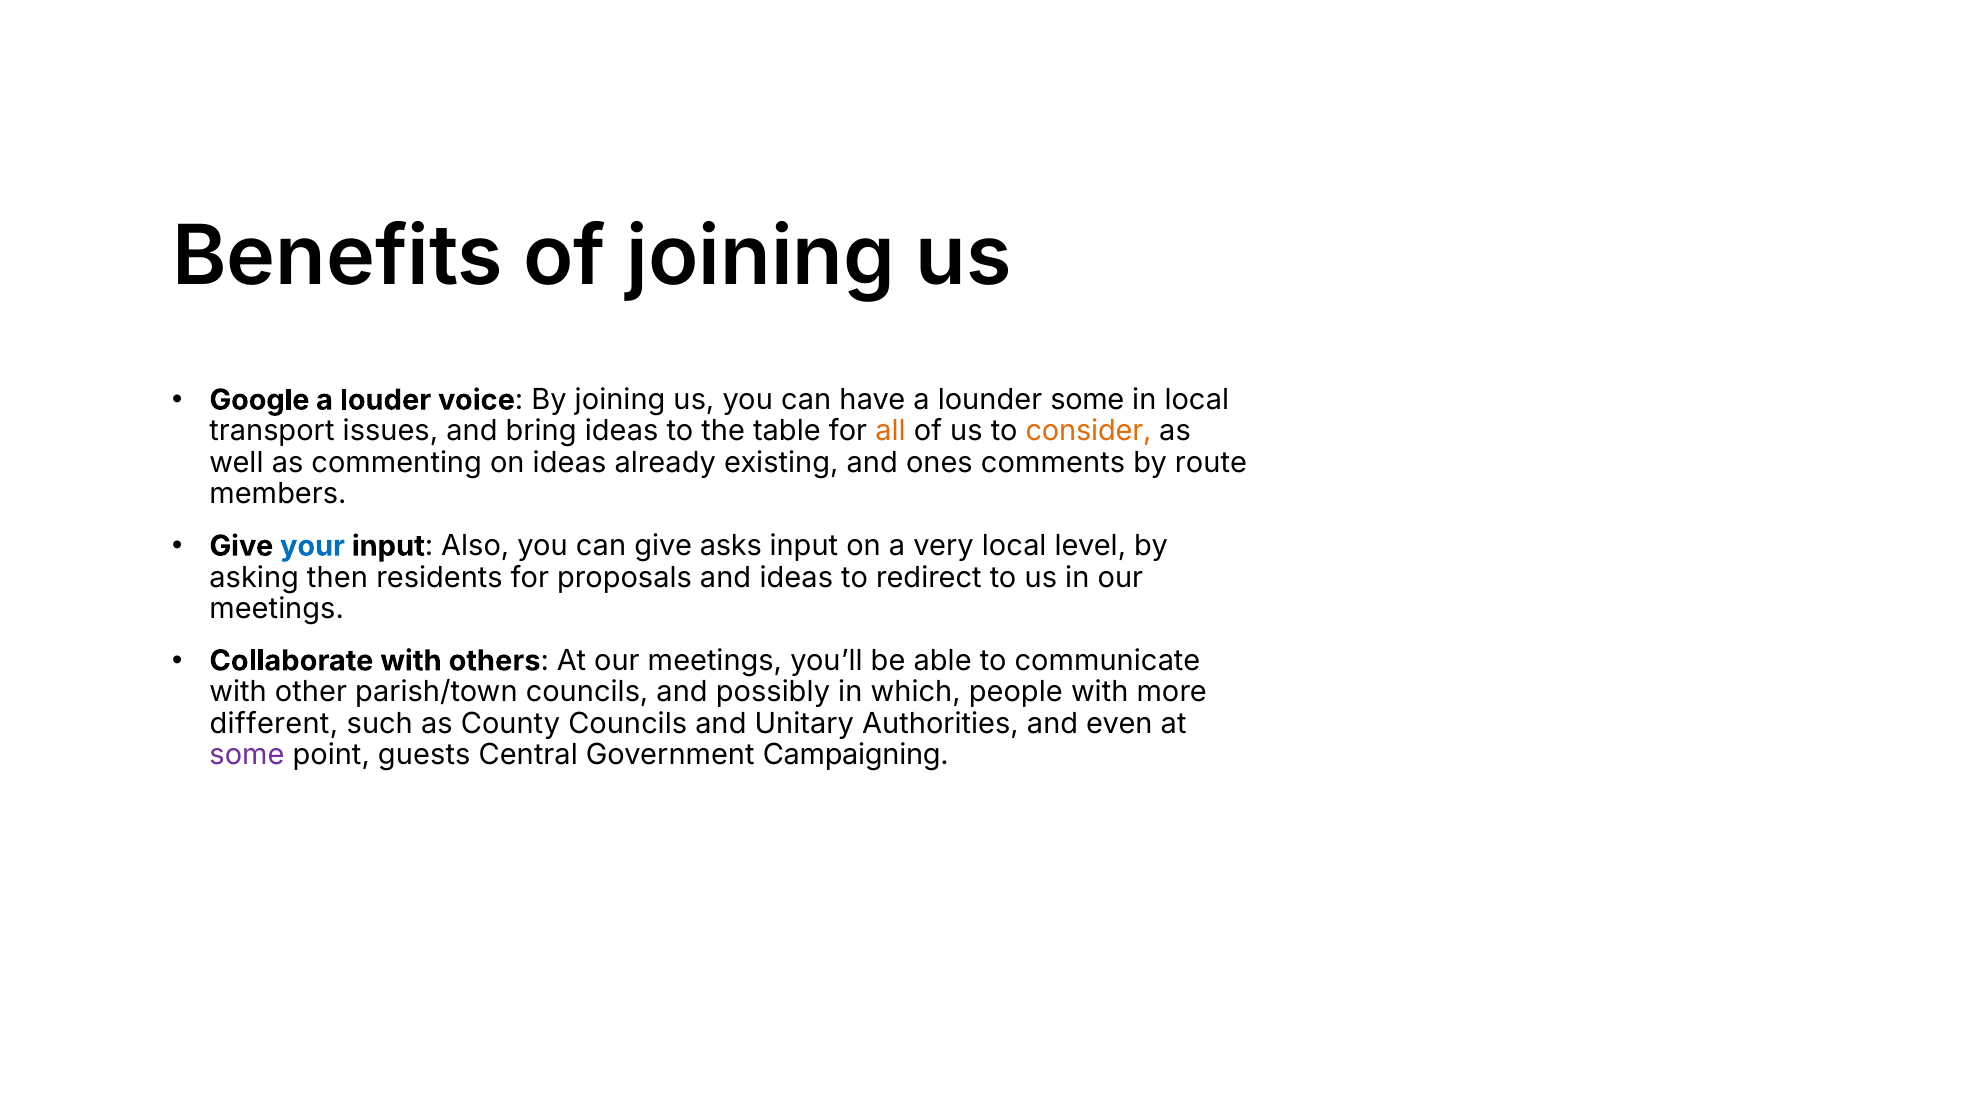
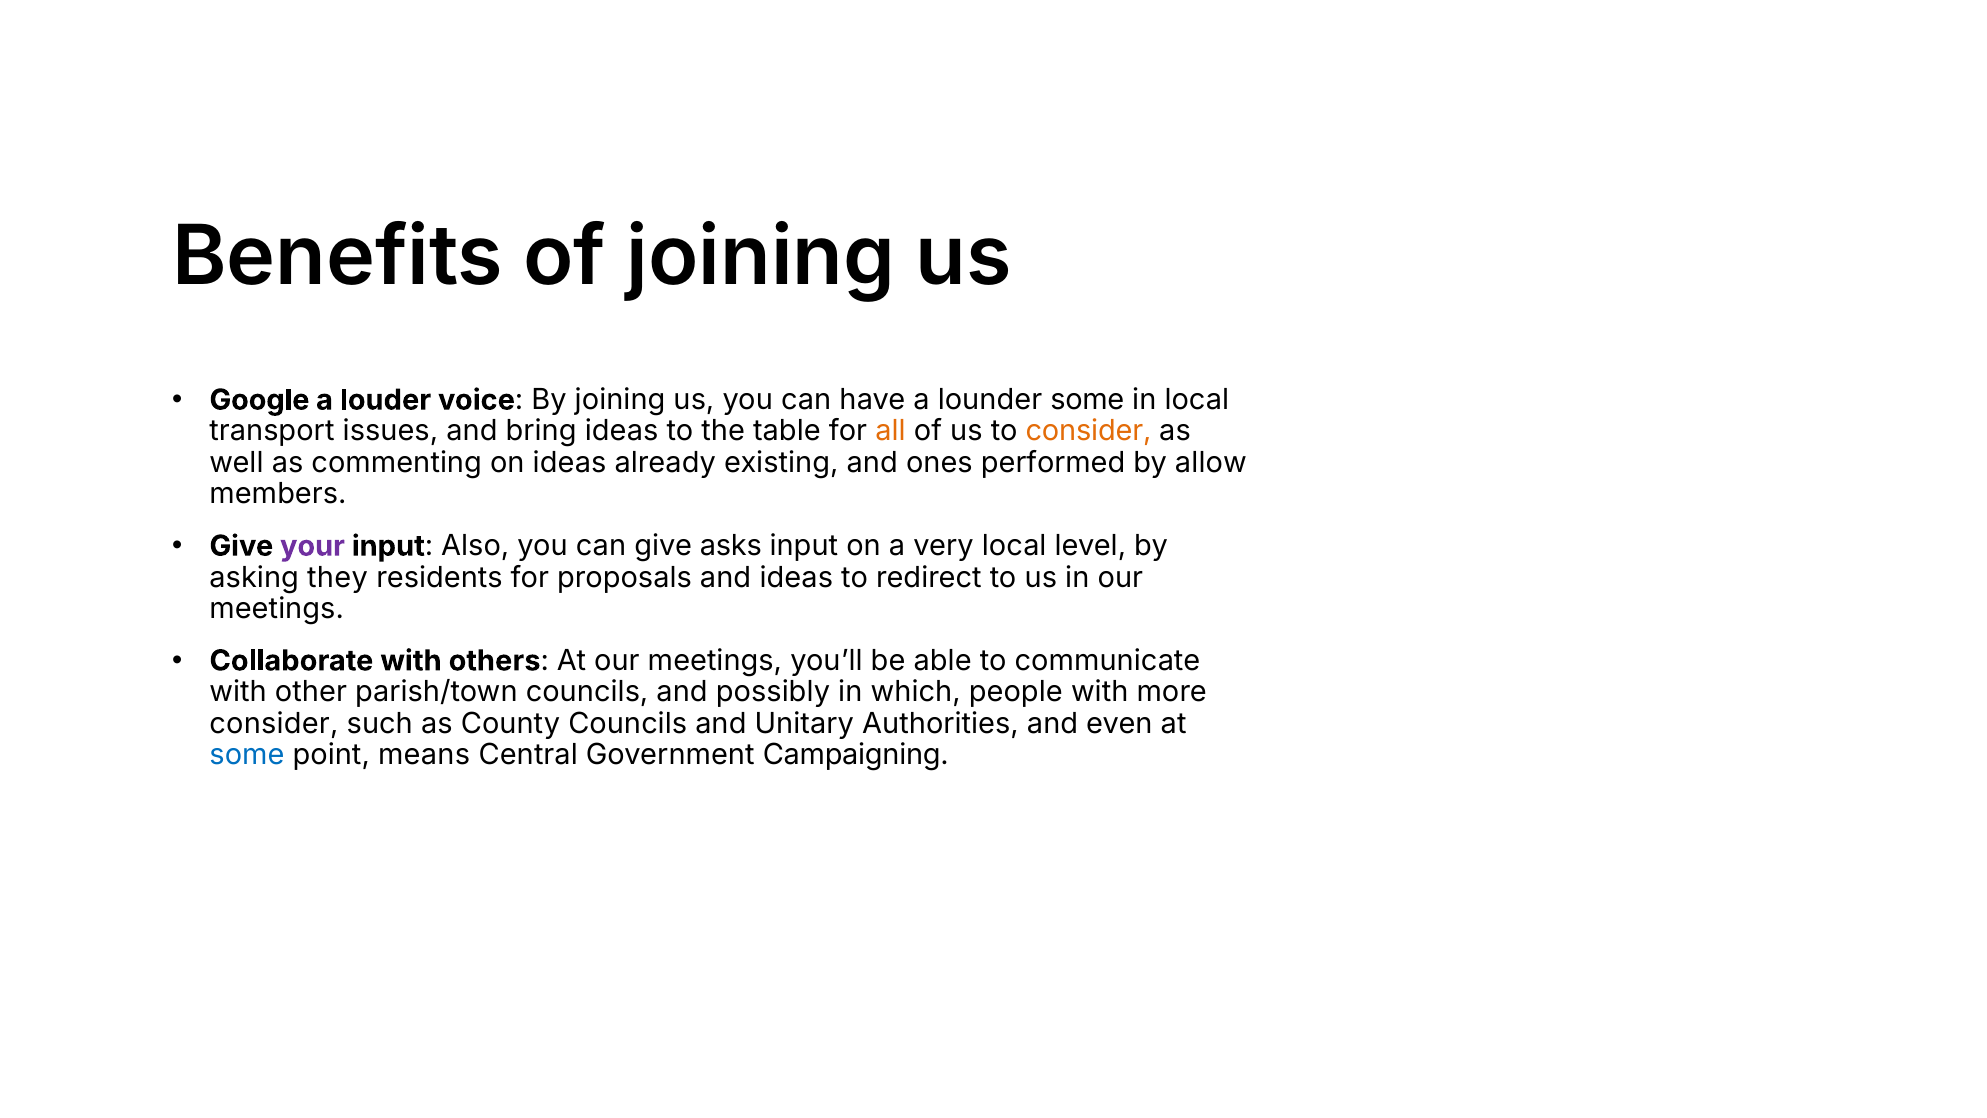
comments: comments -> performed (1053, 463)
route: route -> allow (1211, 463)
your colour: blue -> purple (312, 546)
then: then -> they (337, 577)
different: different -> consider (274, 723)
some colour: purple -> blue (247, 755)
guests: guests -> means (424, 755)
